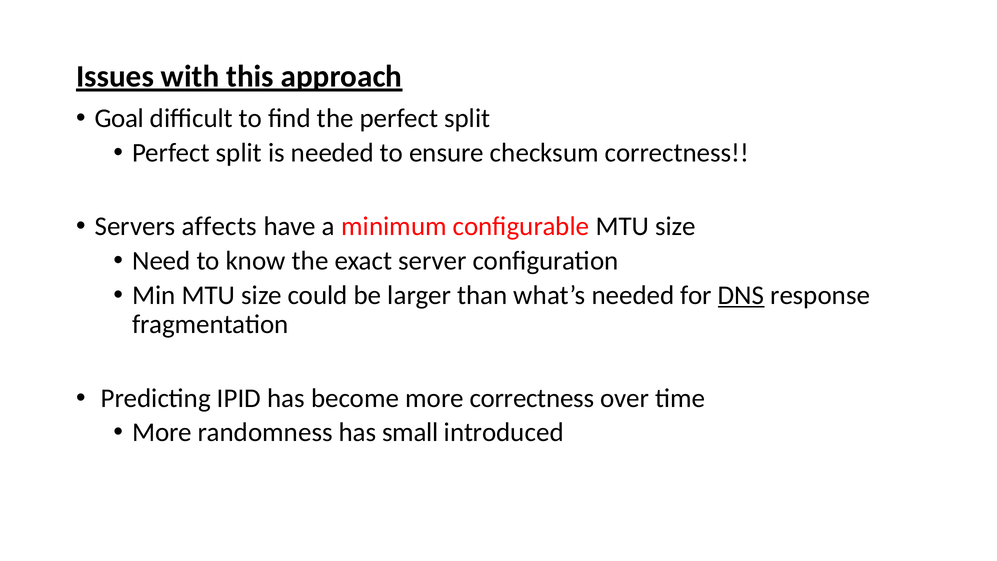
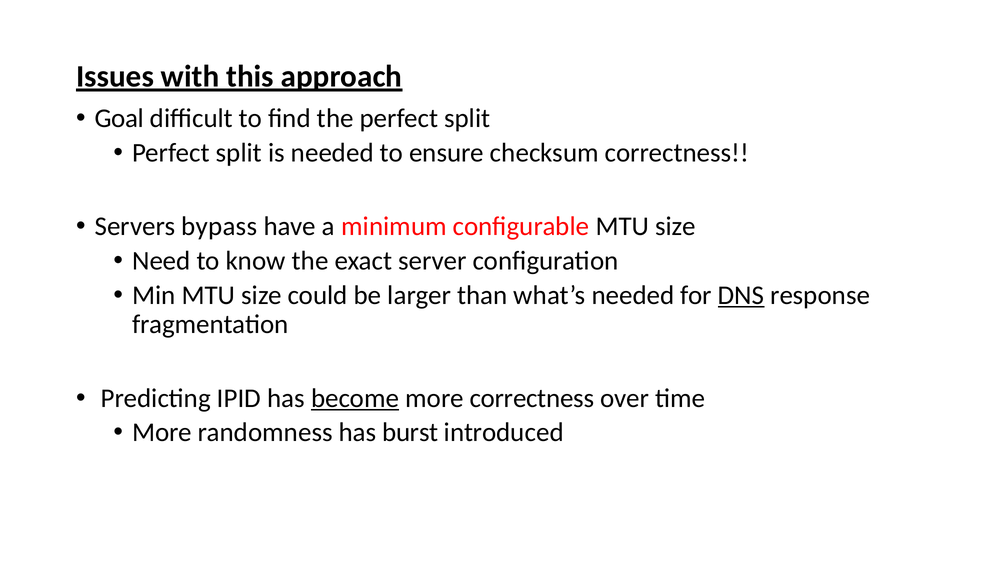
affects: affects -> bypass (219, 226)
become underline: none -> present (355, 398)
small: small -> burst (410, 432)
